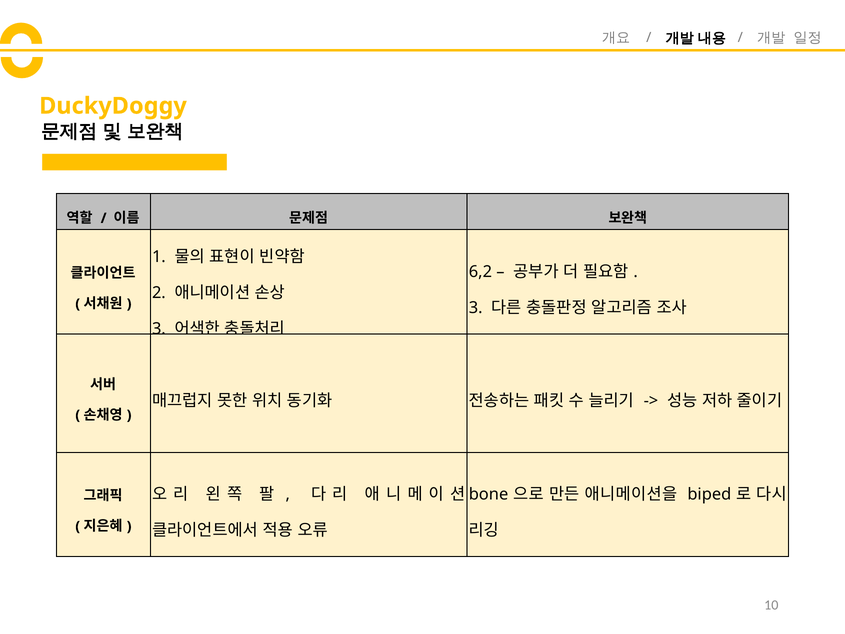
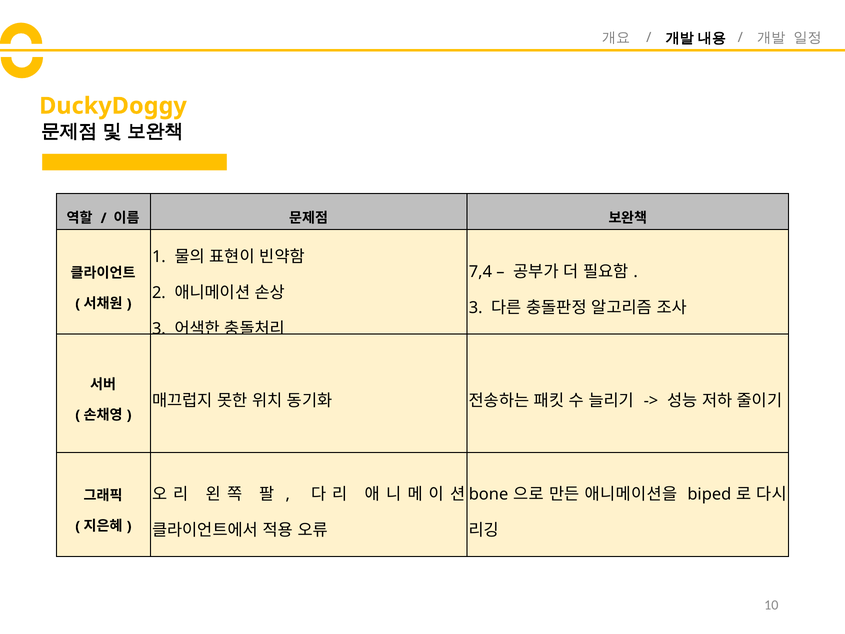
6,2: 6,2 -> 7,4 (480, 272)
